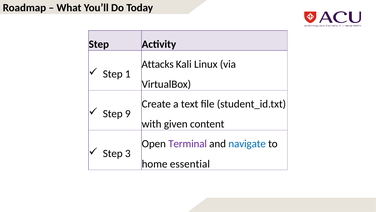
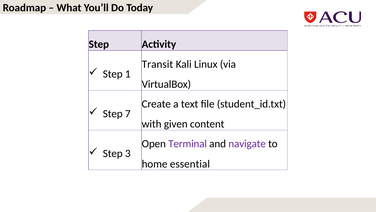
Attacks: Attacks -> Transit (157, 64)
9: 9 -> 7 (128, 113)
navigate colour: blue -> purple (247, 143)
